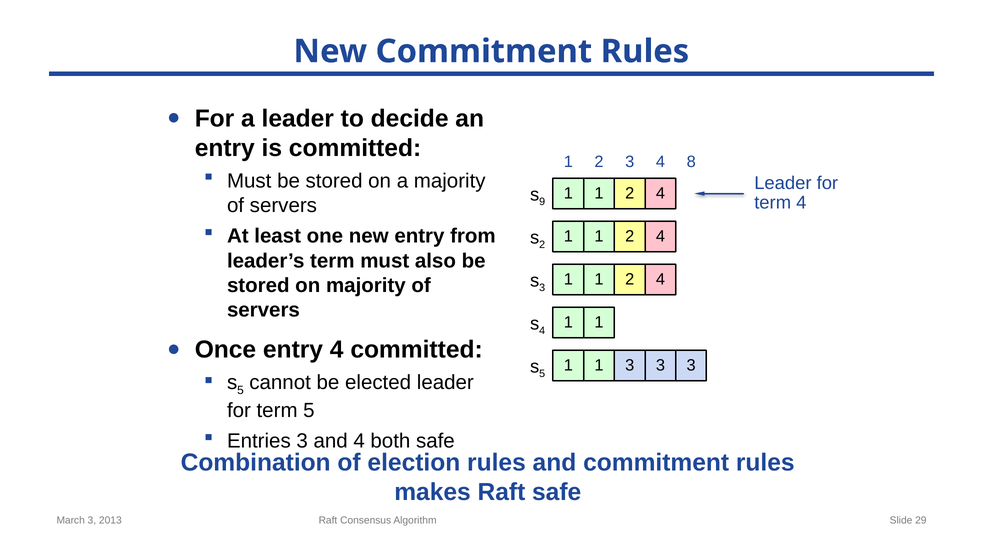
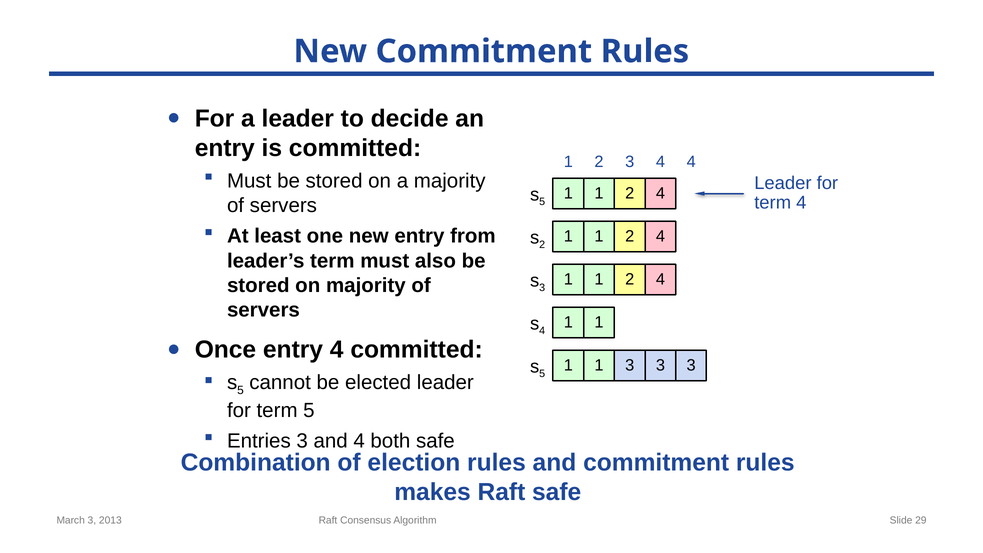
3 4 8: 8 -> 4 (691, 162)
9: 9 -> 5 (542, 202)
